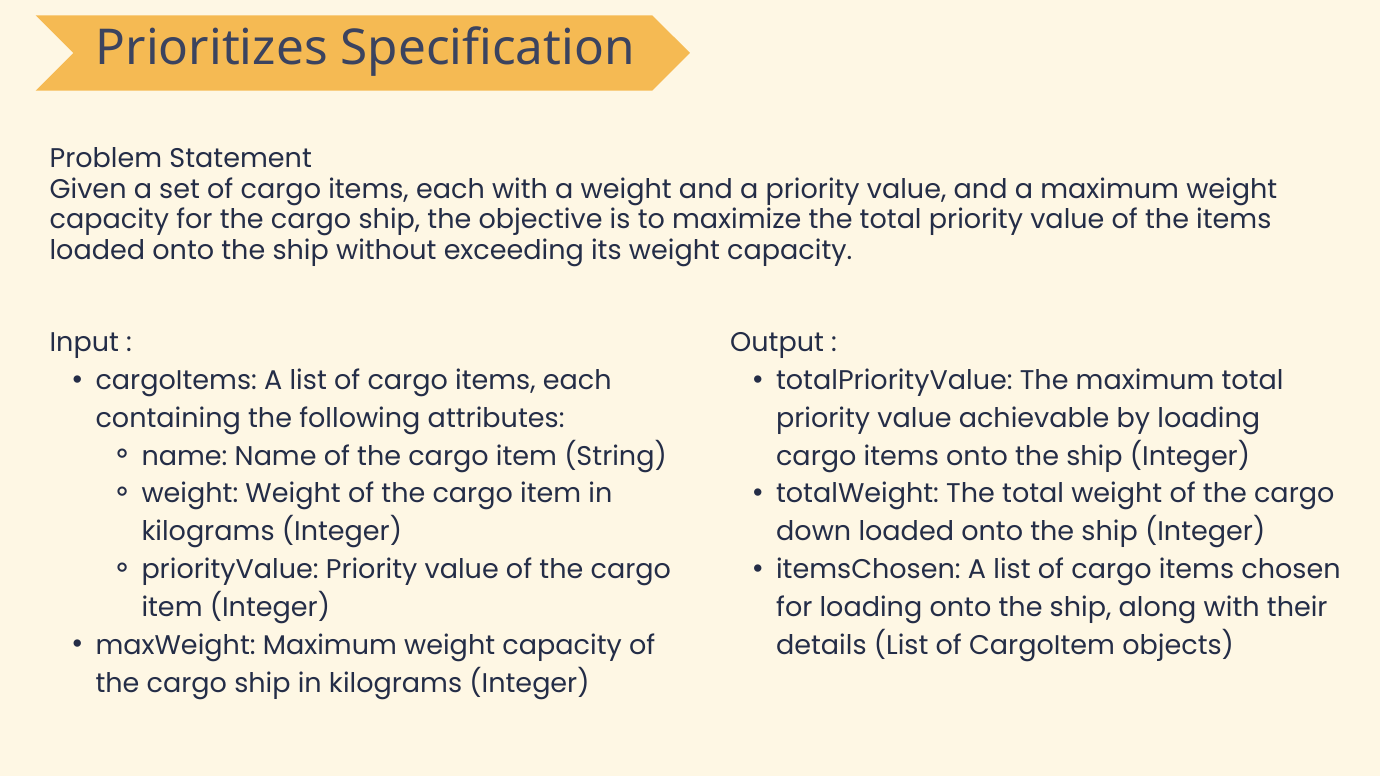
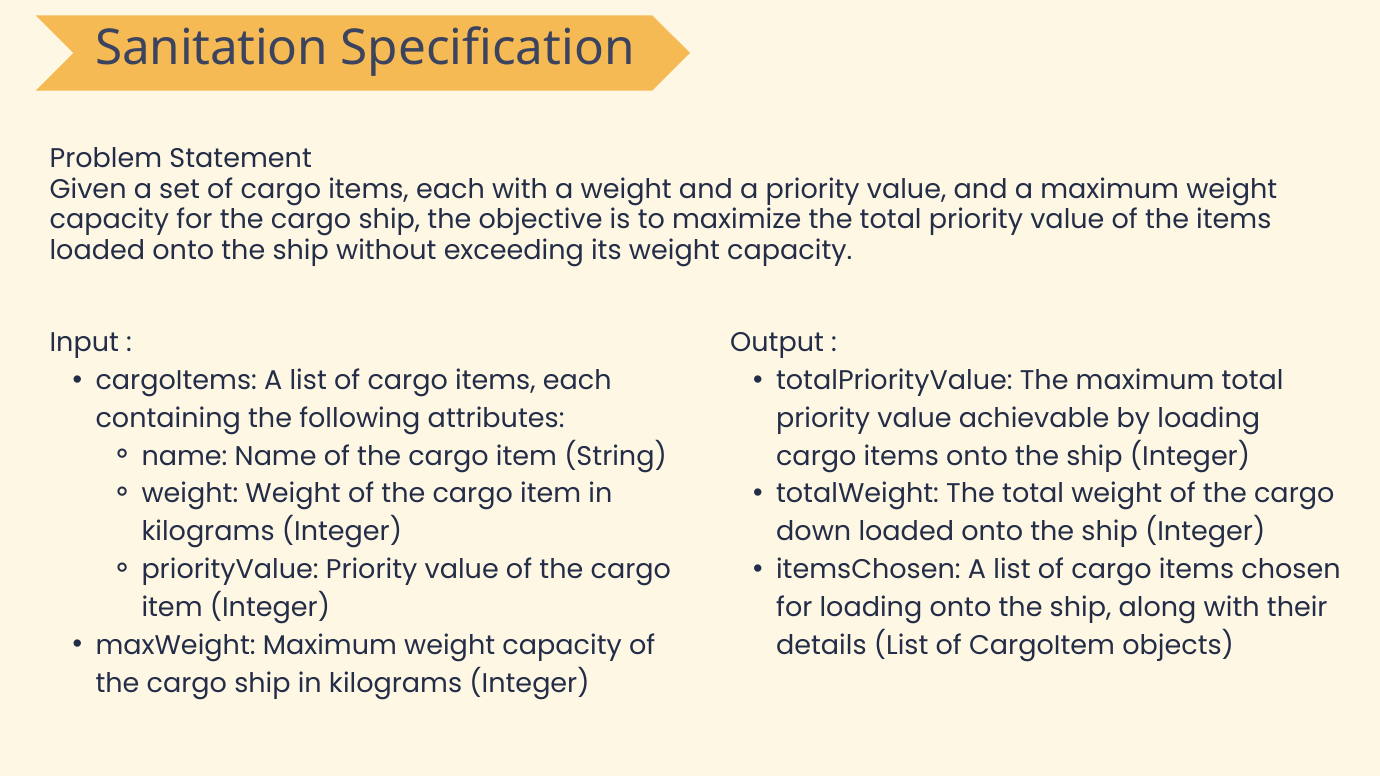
Prioritizes: Prioritizes -> Sanitation (212, 49)
